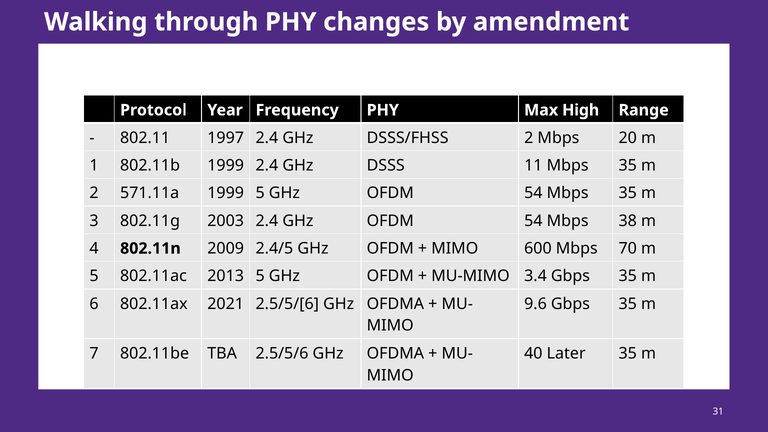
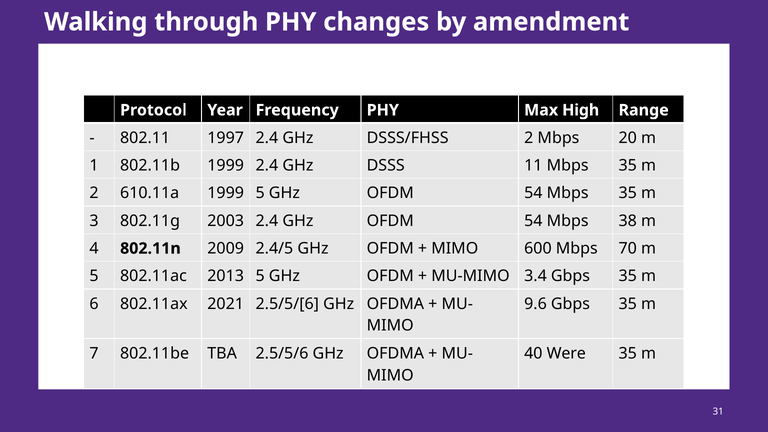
571.11a: 571.11a -> 610.11a (150, 193)
Later: Later -> Were (566, 353)
